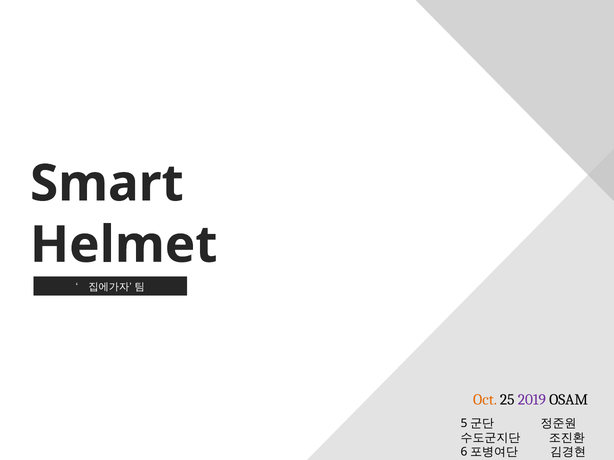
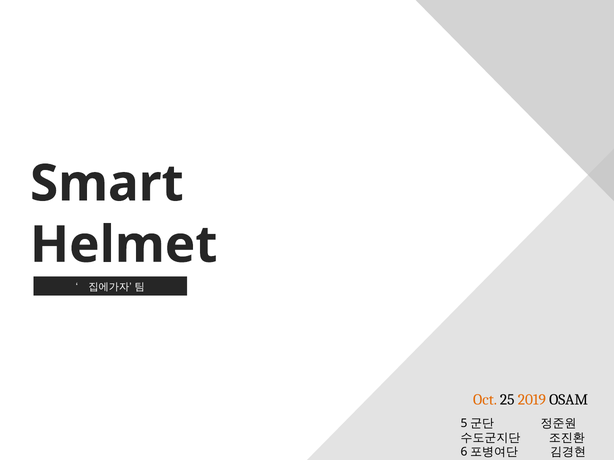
2019 colour: purple -> orange (532, 400)
